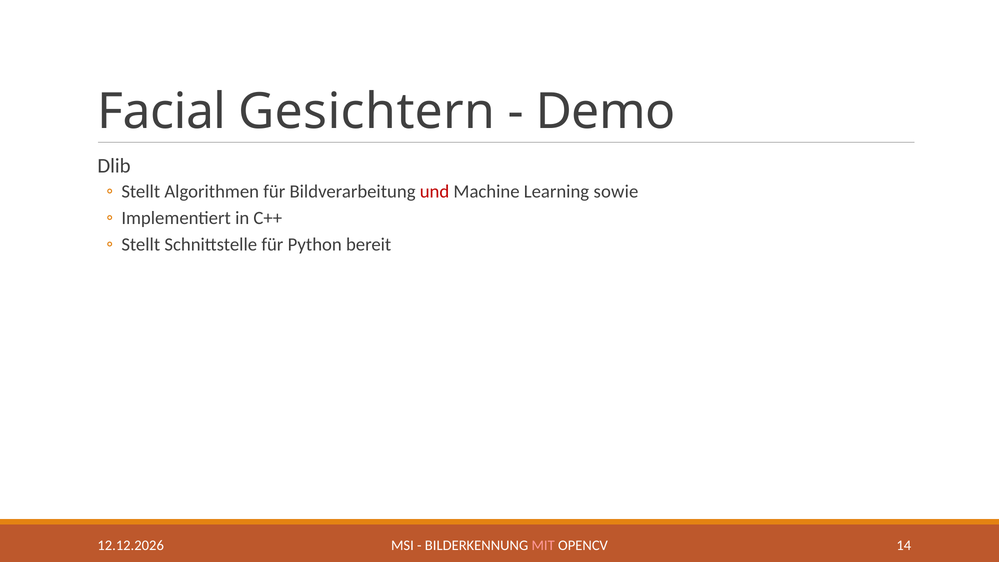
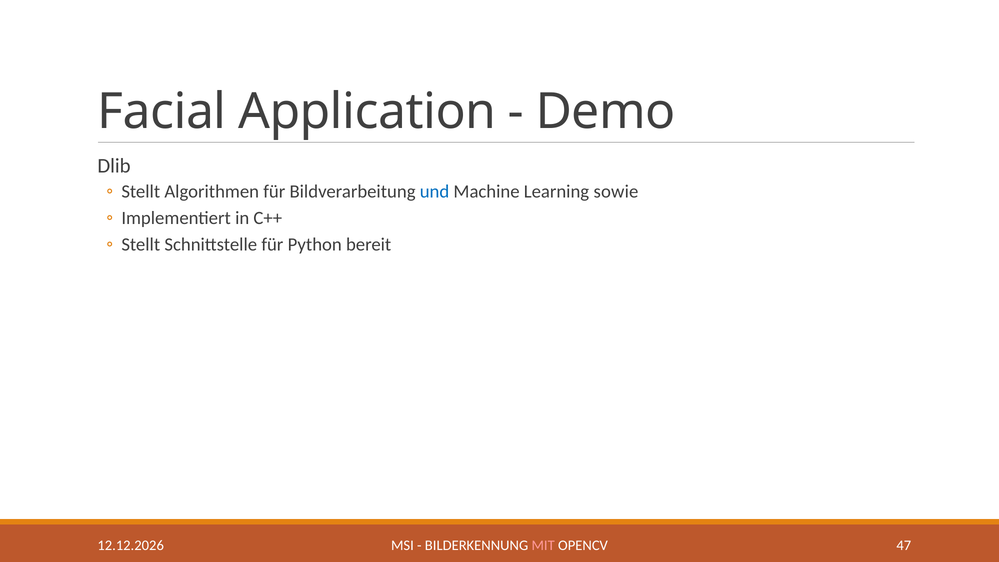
Gesichtern: Gesichtern -> Application (367, 112)
und colour: red -> blue (435, 192)
14: 14 -> 47 (904, 545)
